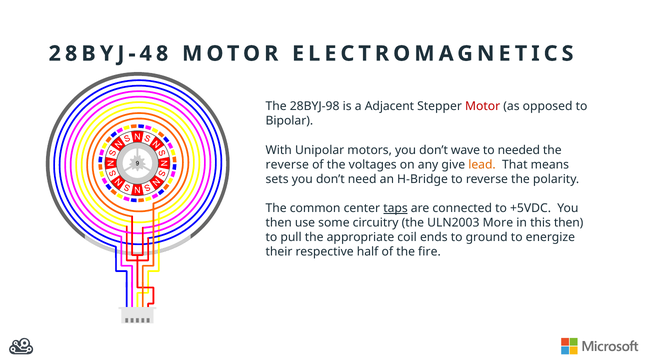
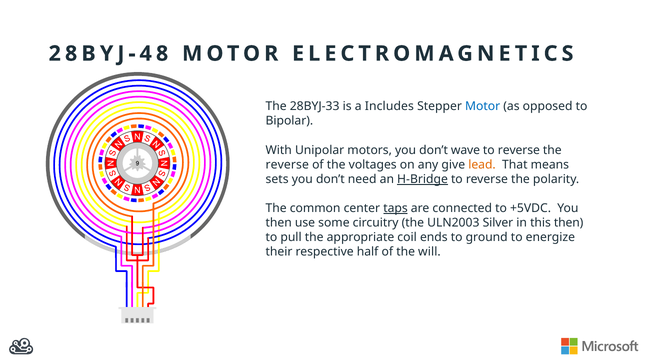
28BYJ-98: 28BYJ-98 -> 28BYJ-33 (315, 107)
Adjacent: Adjacent -> Includes (389, 107)
Motor colour: red -> blue (483, 107)
needed: needed -> reverse (519, 150)
H-Bridge underline: none -> present (422, 179)
More: More -> Silver (498, 223)
fire: fire -> will (429, 252)
